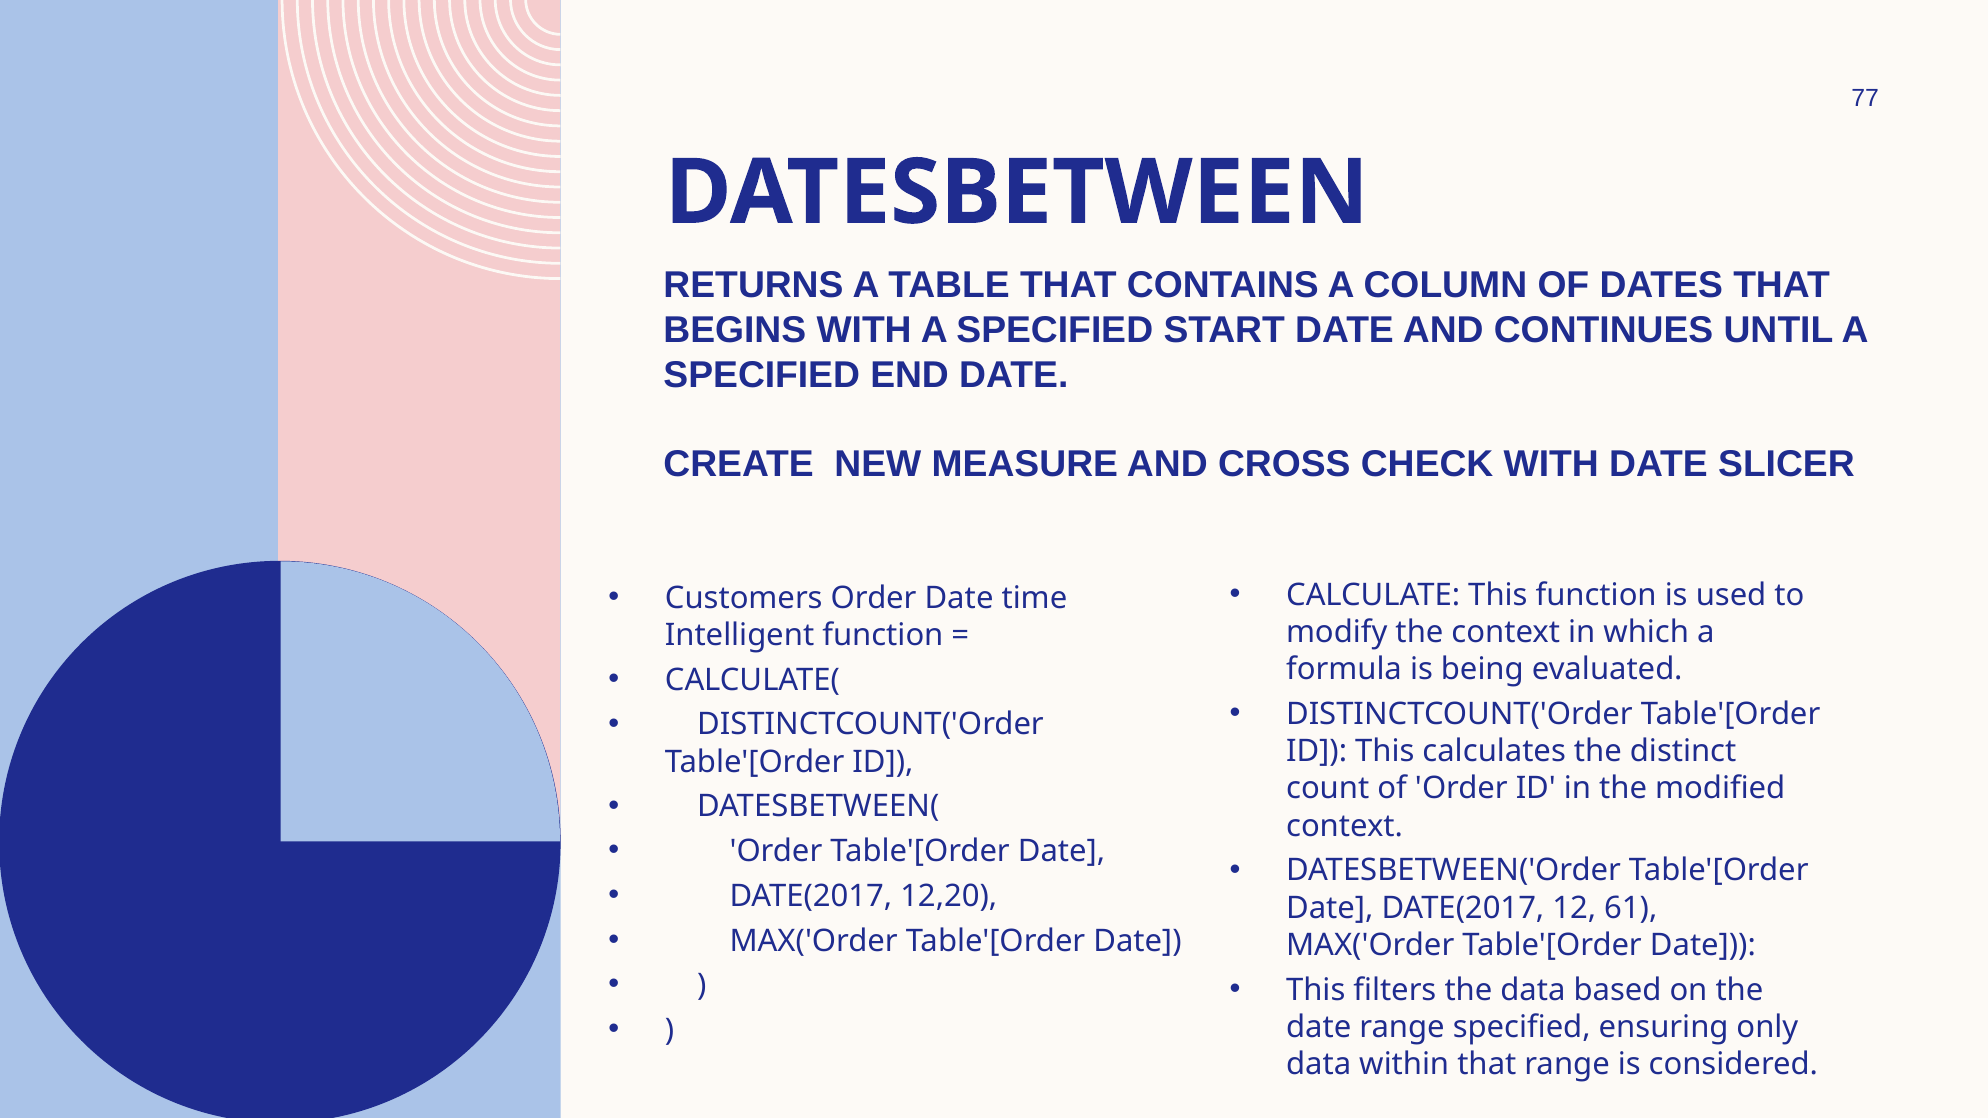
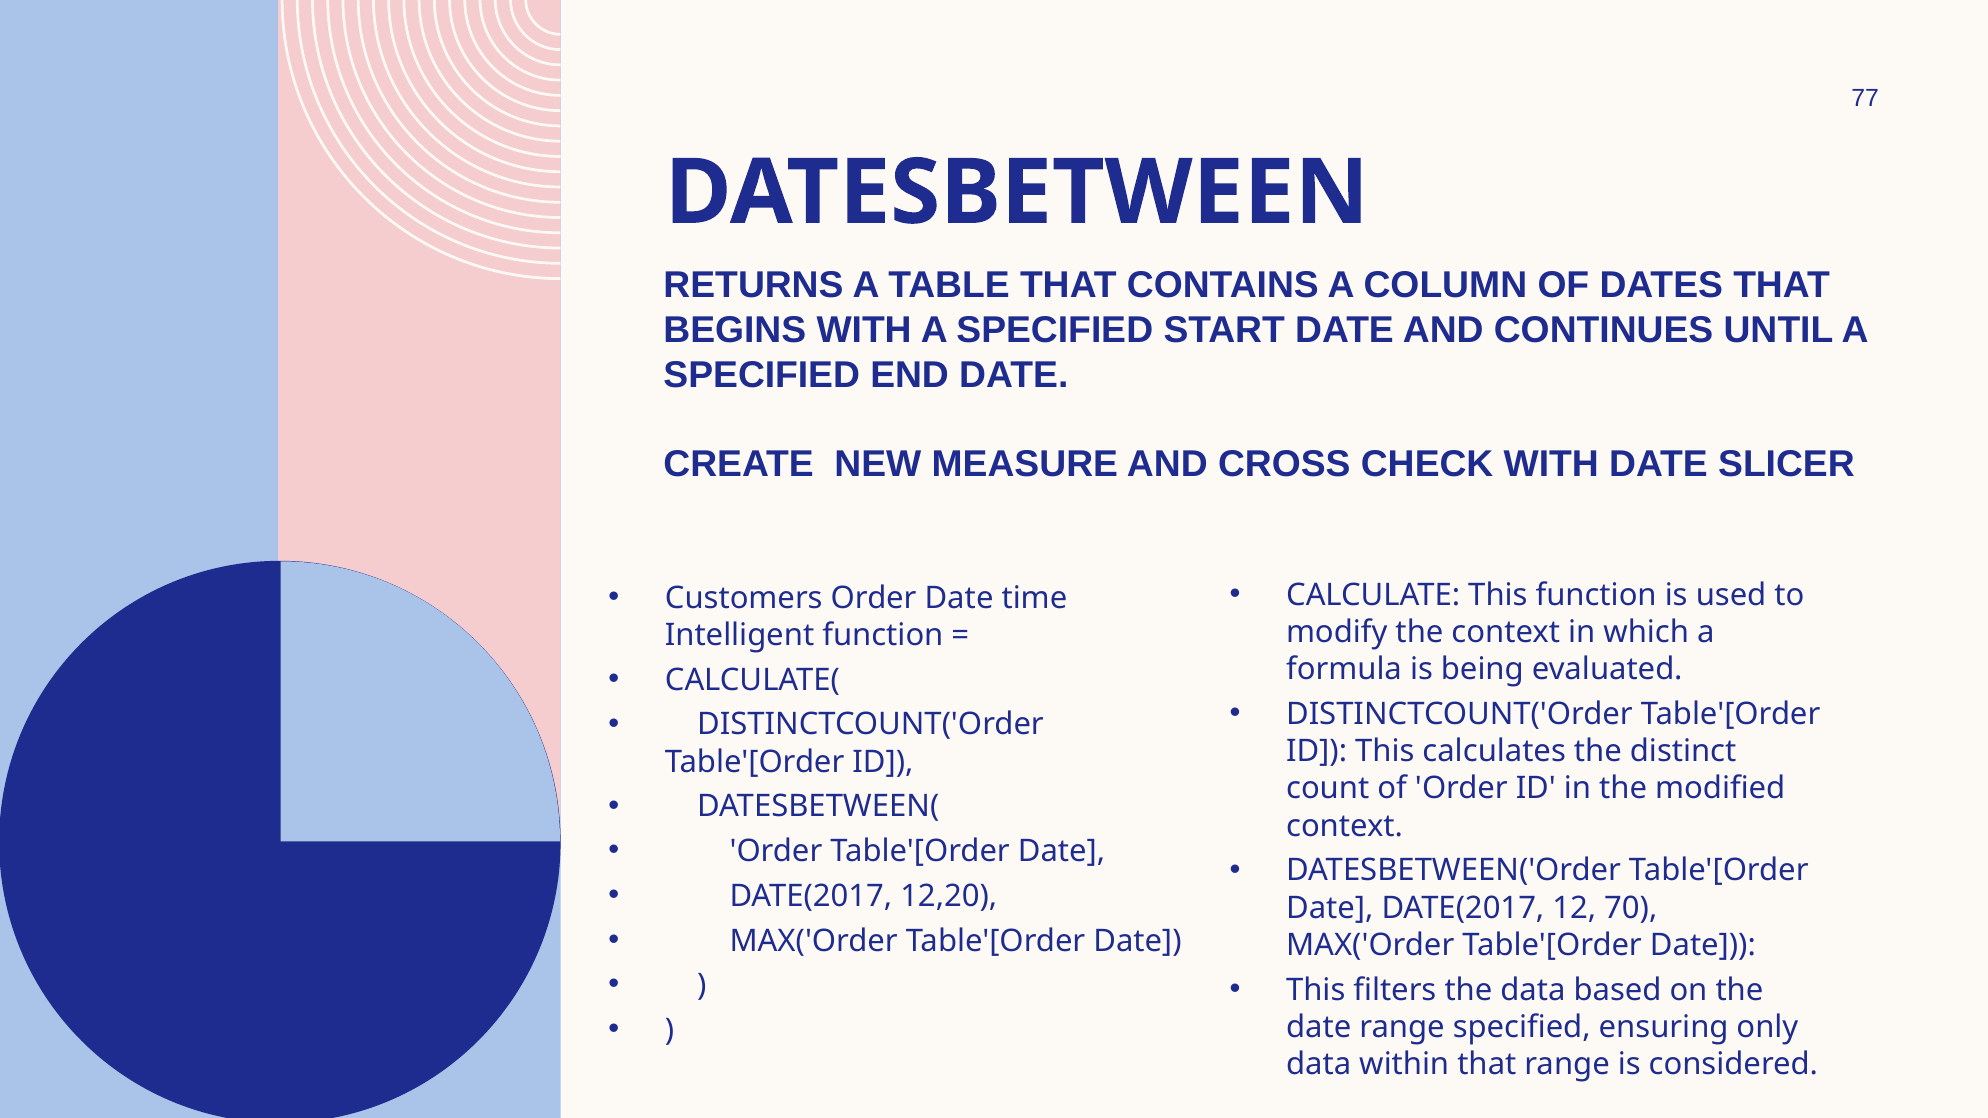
61: 61 -> 70 (1631, 908)
